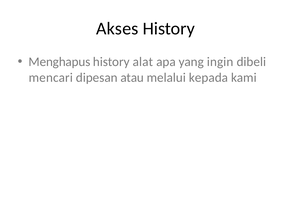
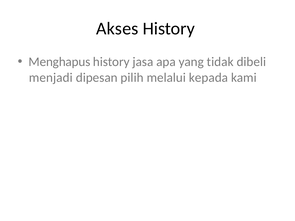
alat: alat -> jasa (143, 62)
ingin: ingin -> tidak (220, 62)
mencari: mencari -> menjadi (51, 78)
atau: atau -> pilih (132, 78)
